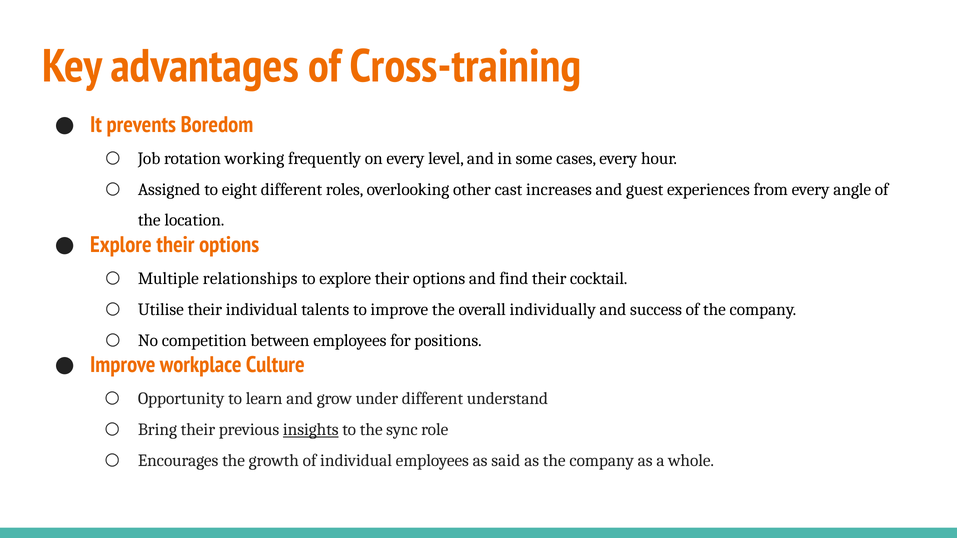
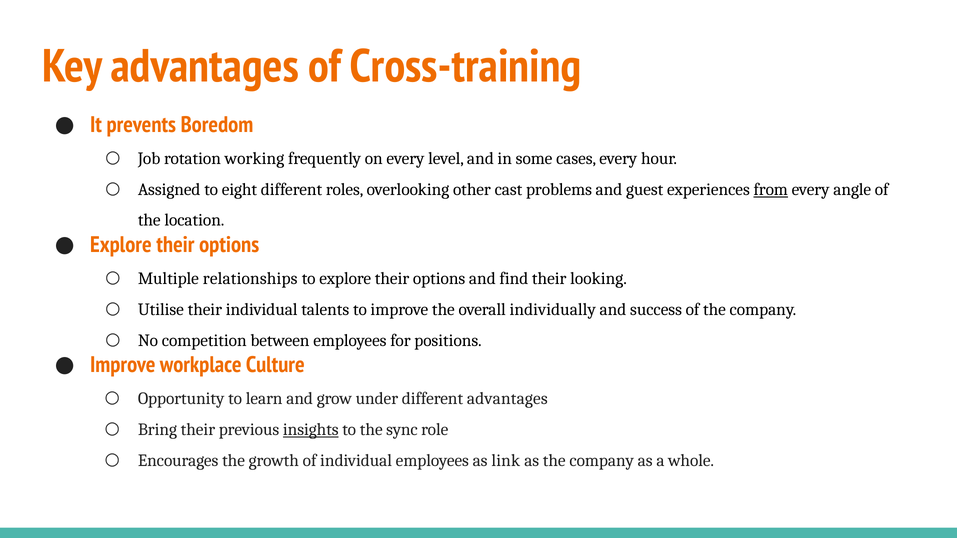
increases: increases -> problems (559, 189)
from underline: none -> present (771, 189)
cocktail: cocktail -> looking (599, 279)
different understand: understand -> advantages (507, 399)
said: said -> link (506, 461)
